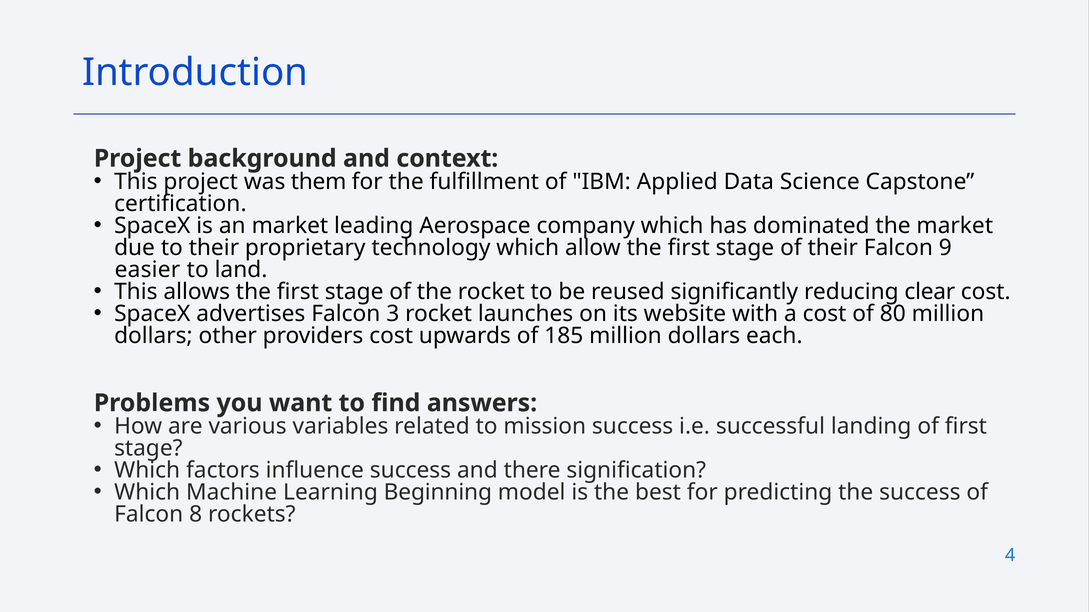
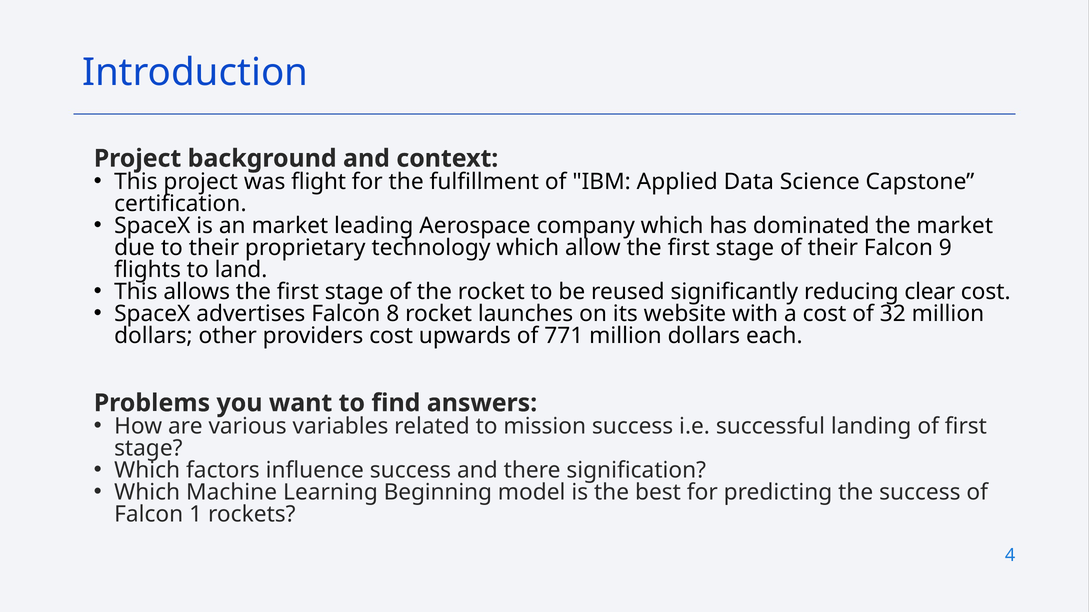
them: them -> flight (319, 182)
easier: easier -> flights (148, 270)
3: 3 -> 8 (393, 314)
80: 80 -> 32 (893, 314)
185: 185 -> 771 (564, 336)
8: 8 -> 1 (196, 515)
